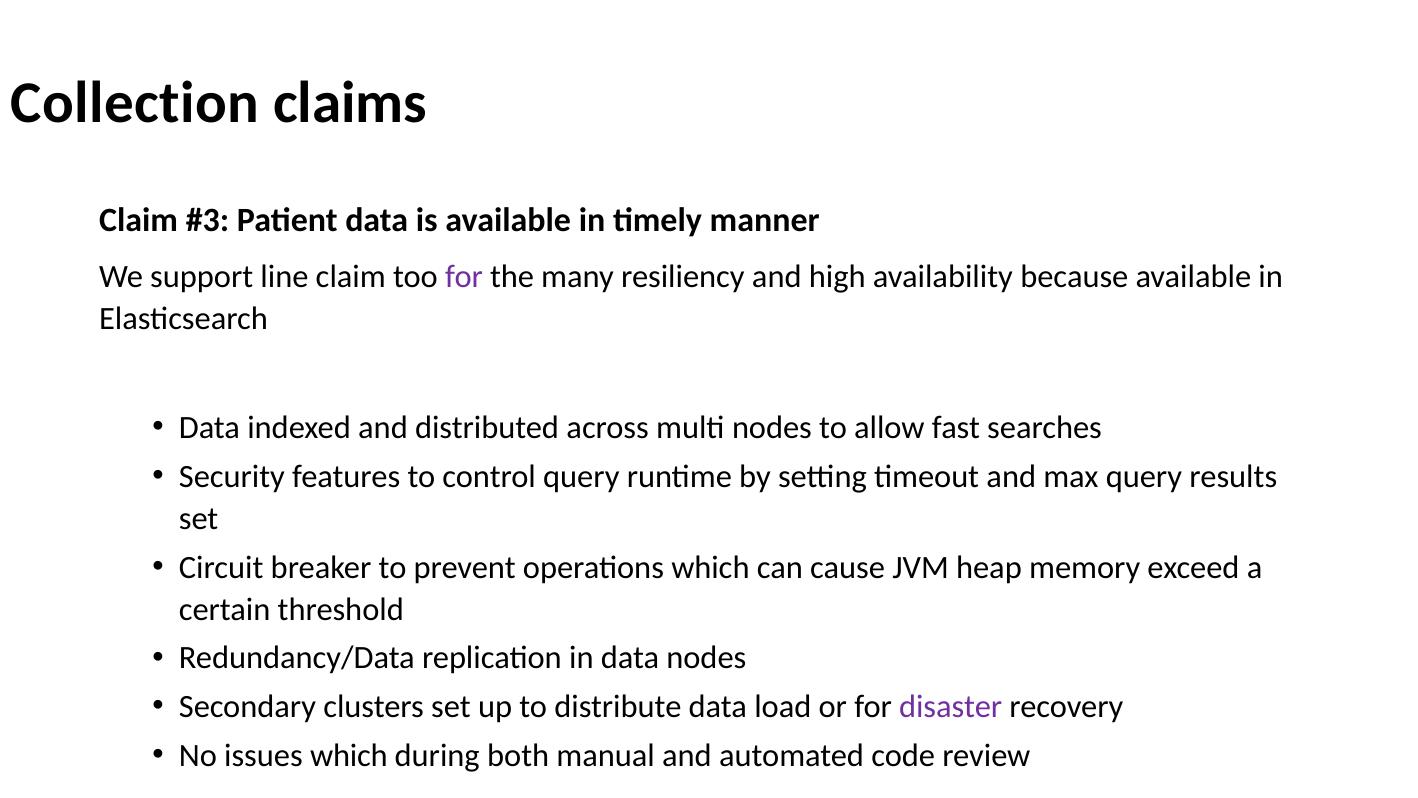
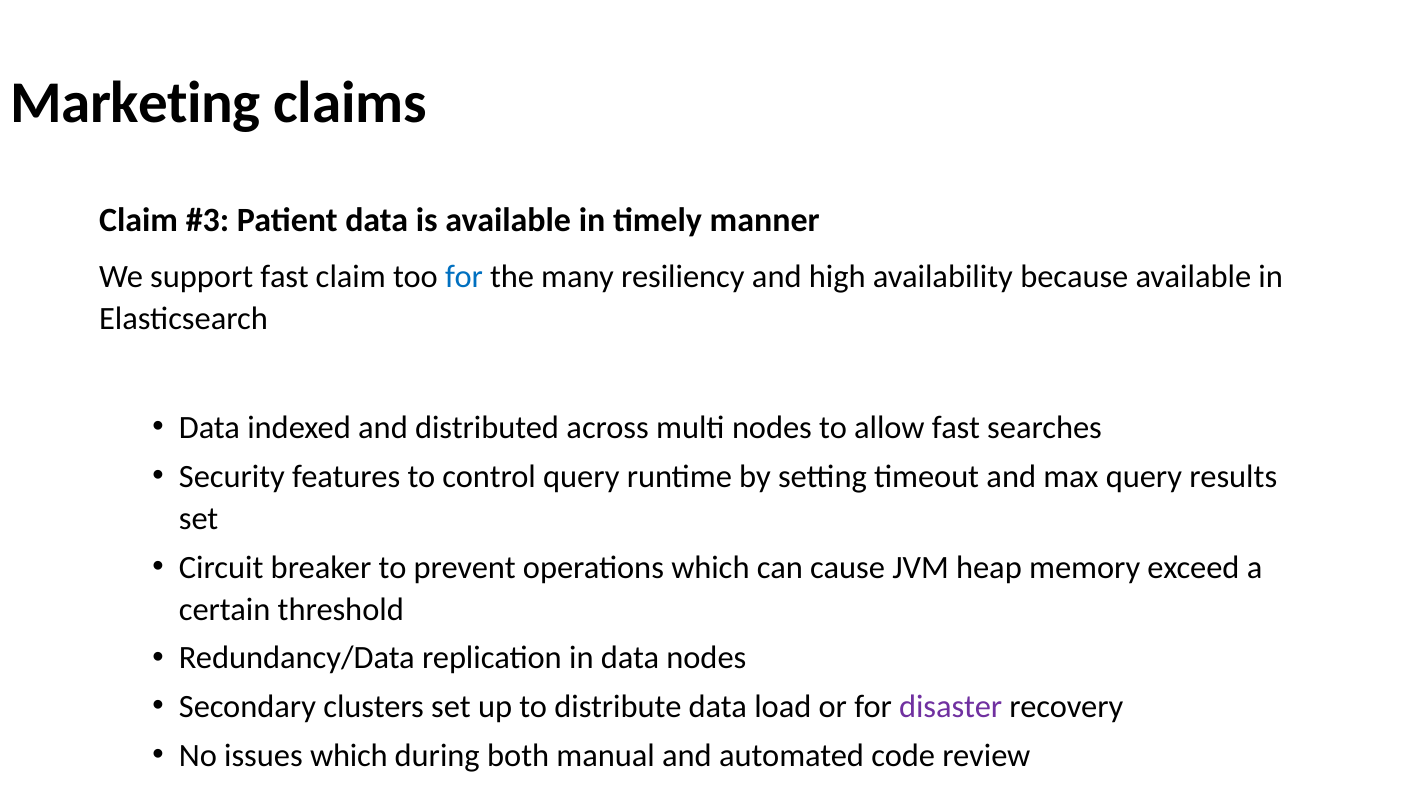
Collection: Collection -> Marketing (135, 103)
support line: line -> fast (285, 277)
for colour: purple -> blue (464, 277)
